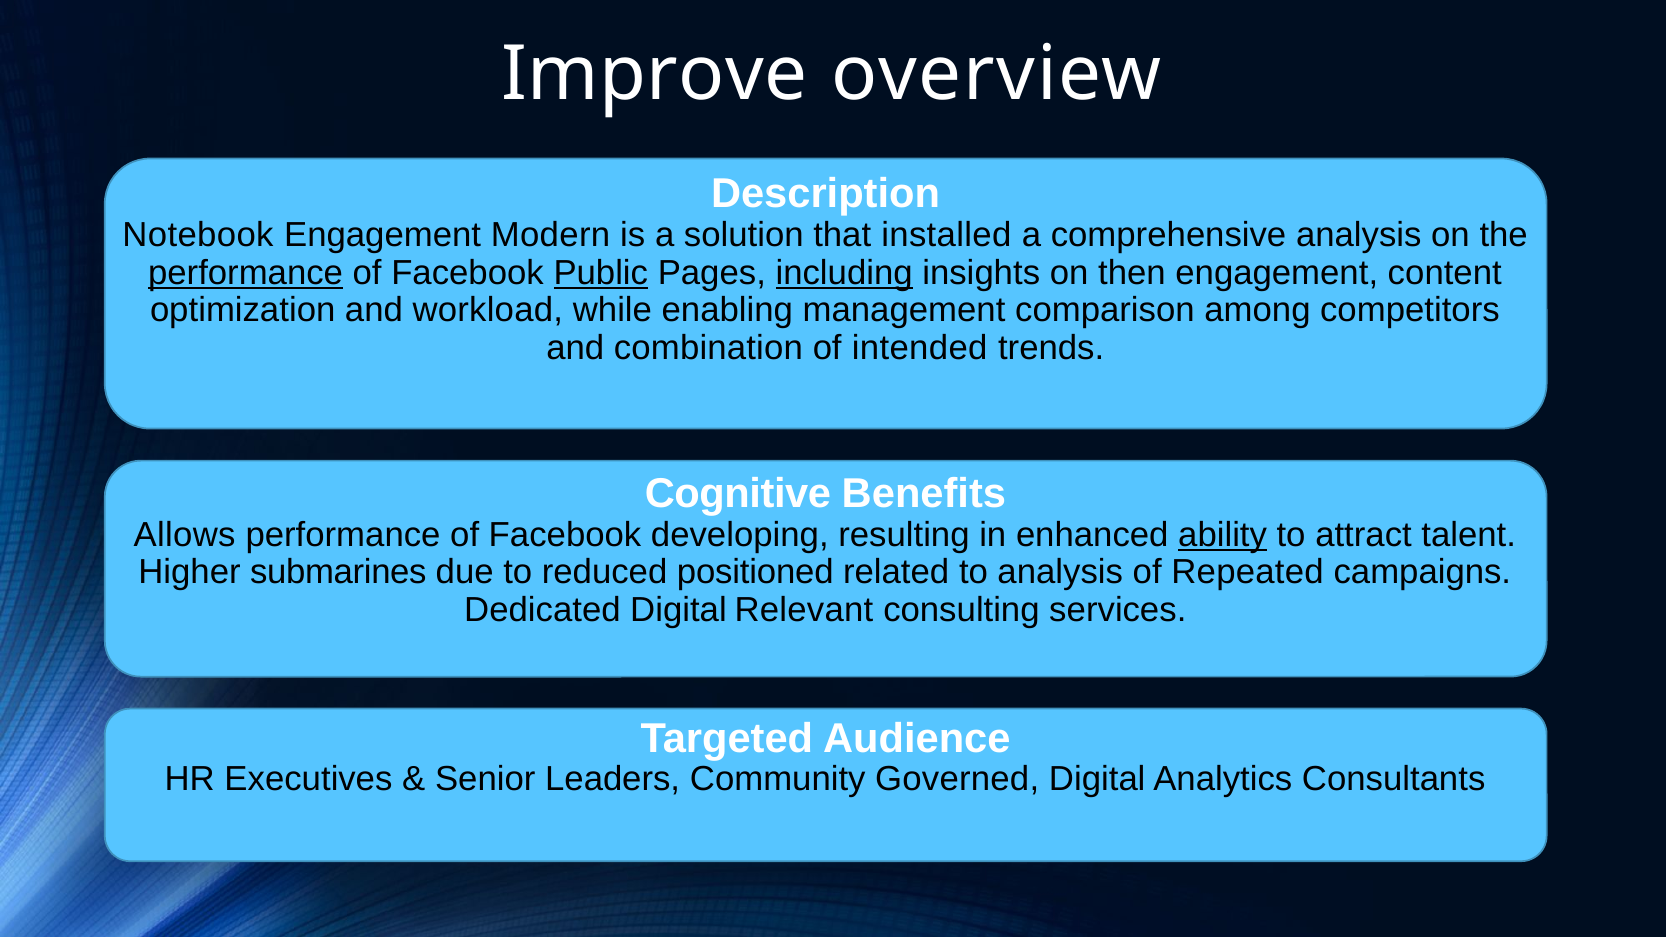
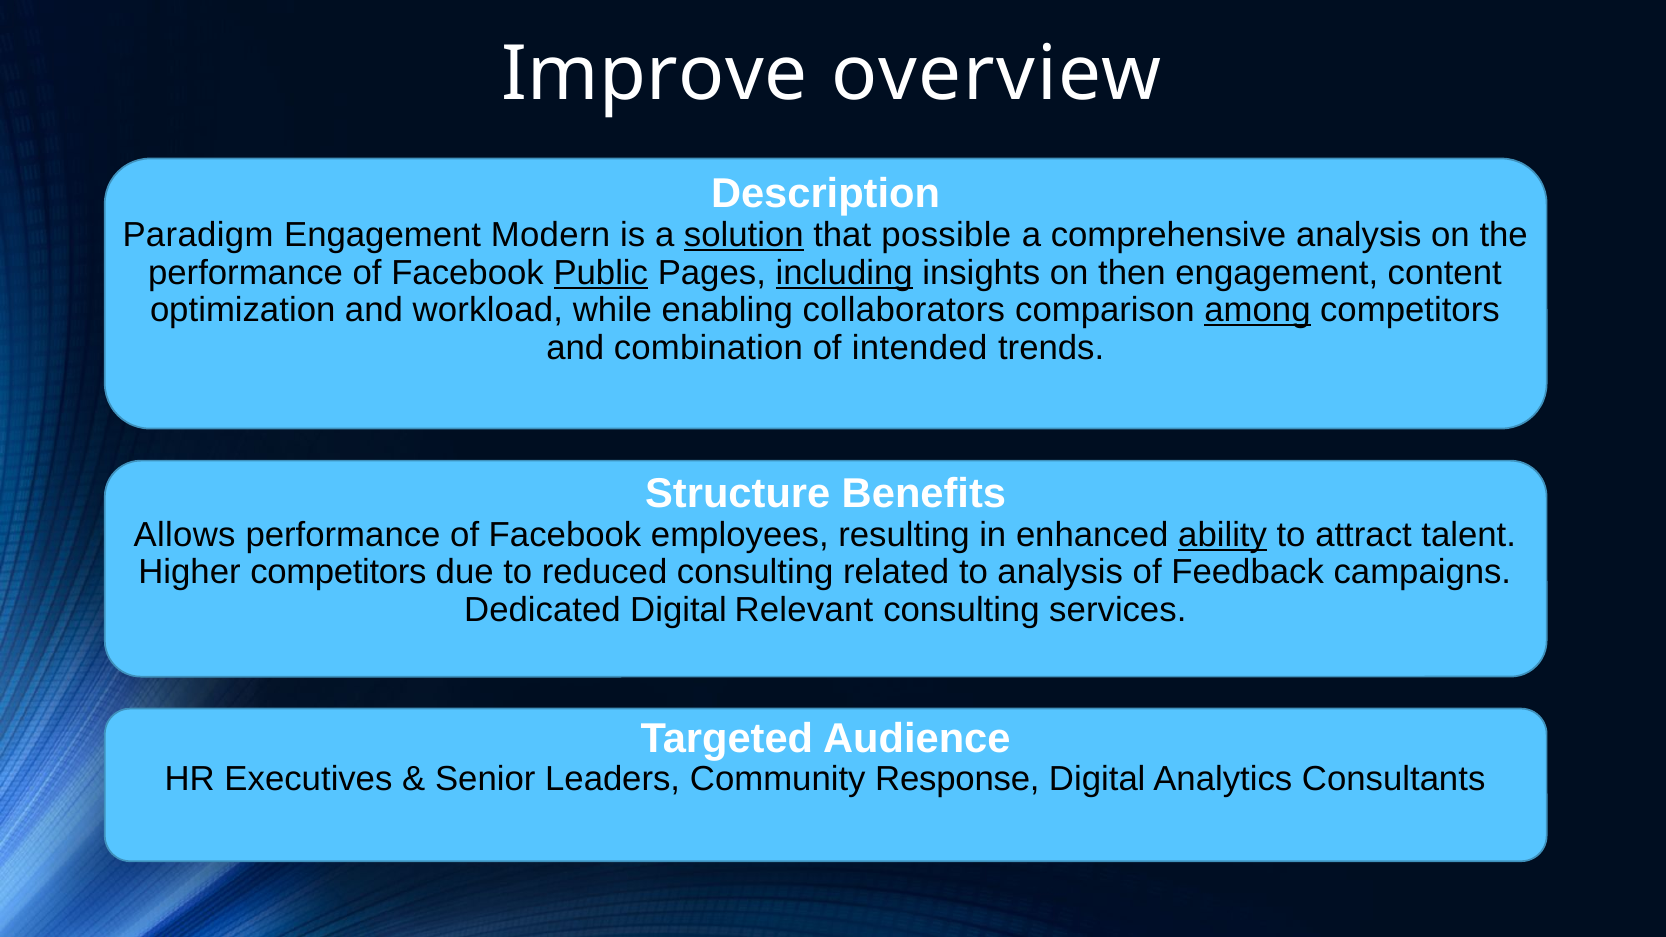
Notebook: Notebook -> Paradigm (198, 235)
solution underline: none -> present (744, 235)
installed: installed -> possible (946, 235)
performance underline: present -> none (246, 273)
management: management -> collaborators (904, 310)
among underline: none -> present (1257, 310)
Cognitive: Cognitive -> Structure (738, 493)
developing: developing -> employees (740, 535)
Higher submarines: submarines -> competitors (338, 572)
reduced positioned: positioned -> consulting (755, 572)
Repeated: Repeated -> Feedback (1248, 572)
Governed: Governed -> Response (957, 780)
